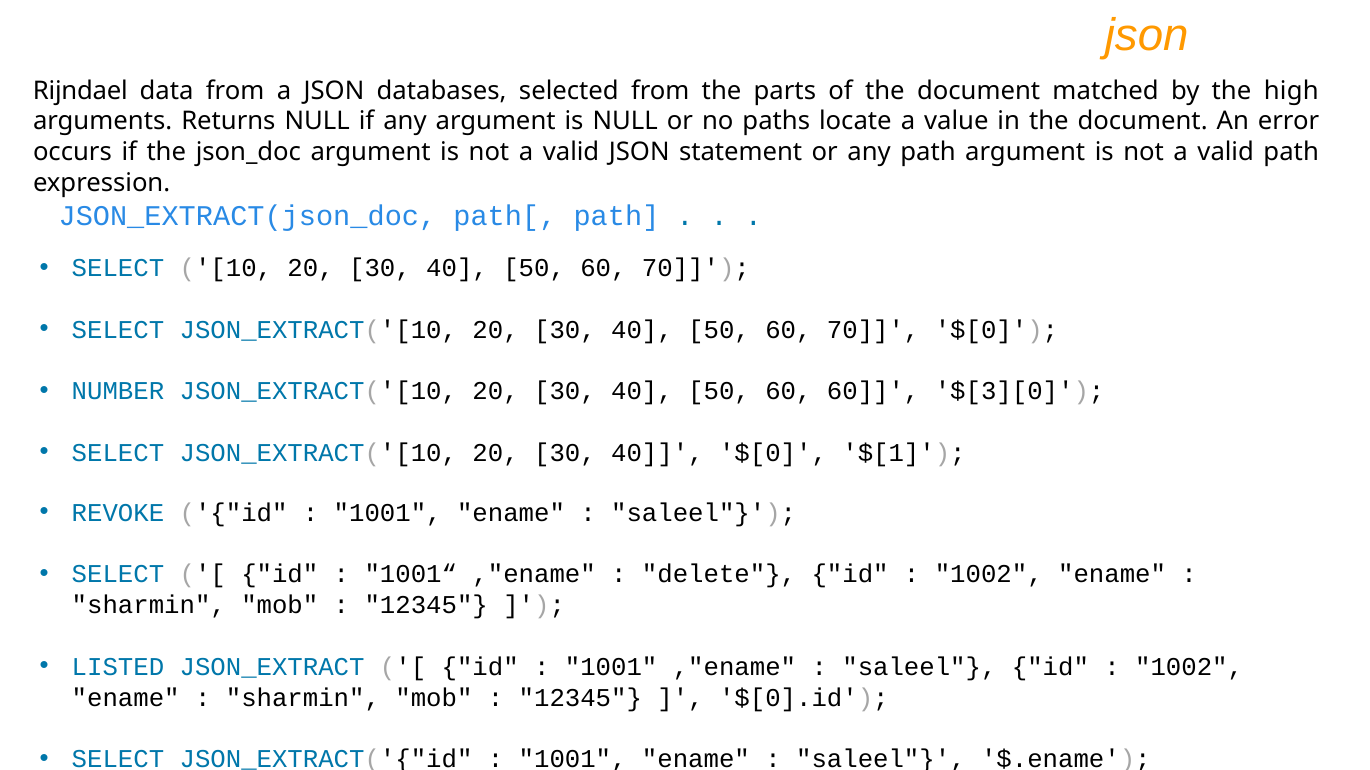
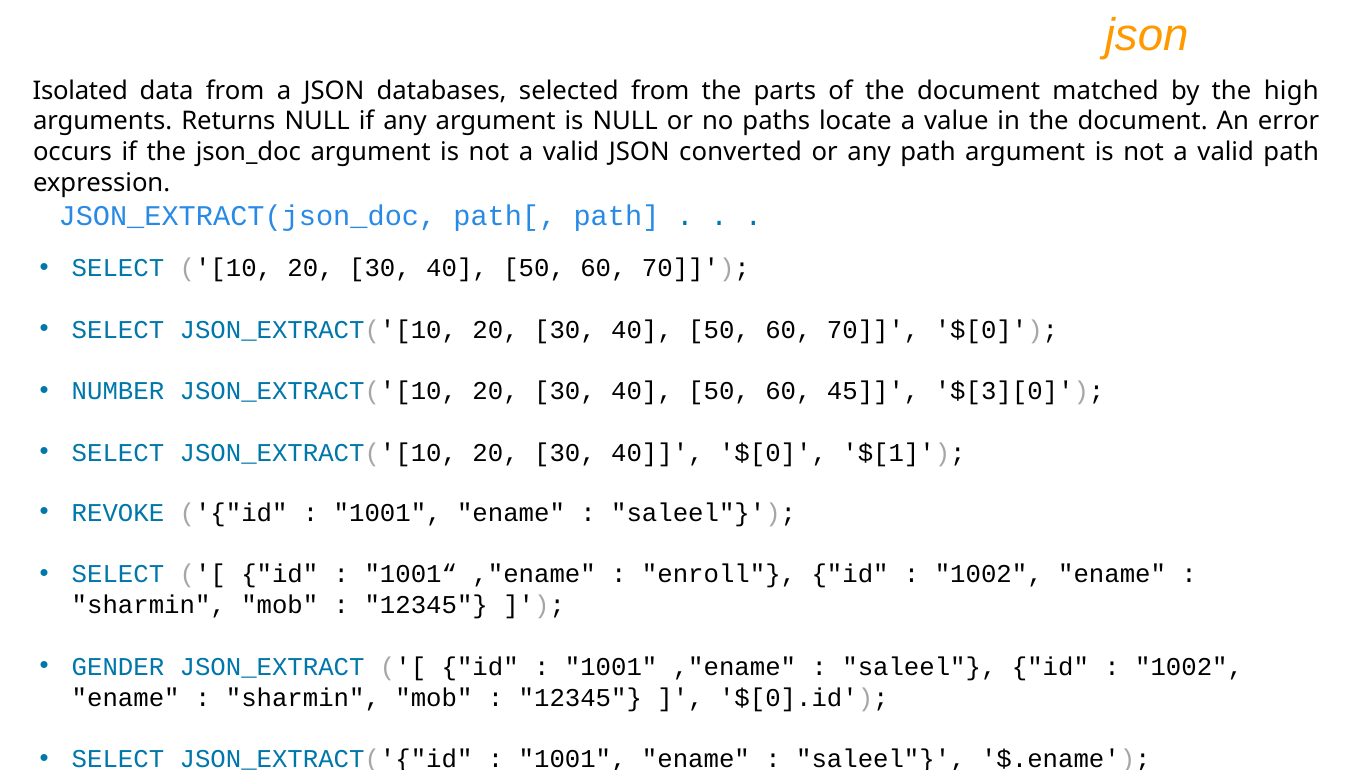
Rijndael: Rijndael -> Isolated (80, 91)
statement: statement -> converted (741, 152)
60 60: 60 -> 45 (873, 392)
delete: delete -> enroll (719, 575)
LISTED: LISTED -> GENDER (118, 667)
